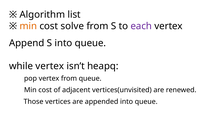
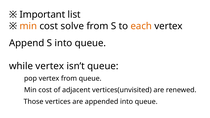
Algorithm: Algorithm -> Important (42, 15)
each colour: purple -> orange (141, 26)
isn’t heapq: heapq -> queue (103, 66)
